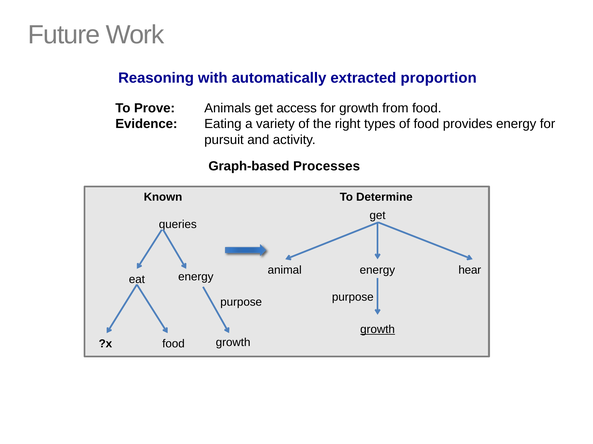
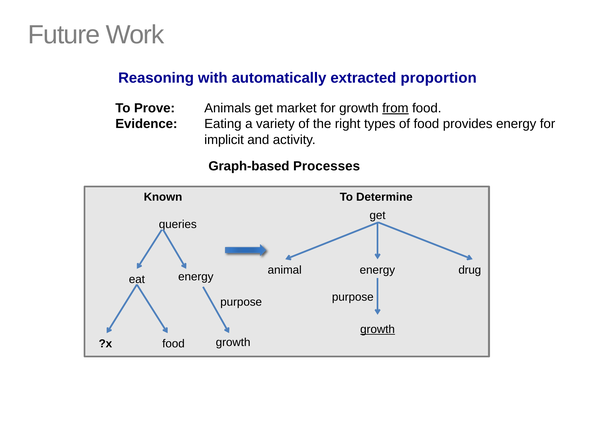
access: access -> market (297, 108)
from underline: none -> present (395, 108)
pursuit: pursuit -> implicit (224, 140)
hear: hear -> drug (470, 270)
